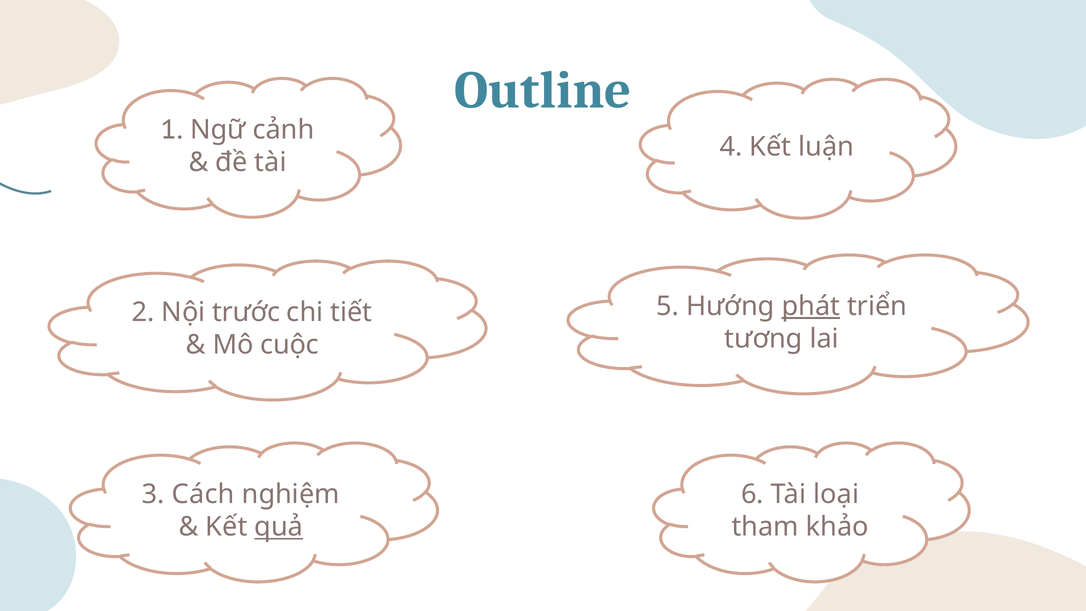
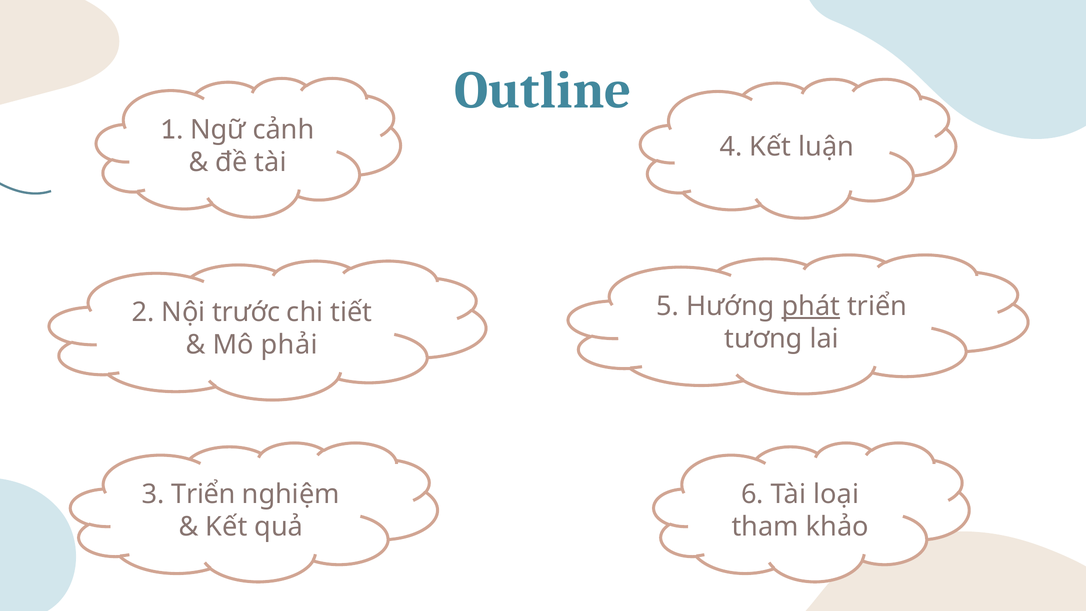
cuộc: cuộc -> phải (289, 345)
3 Cách: Cách -> Triển (203, 494)
quả underline: present -> none (279, 527)
